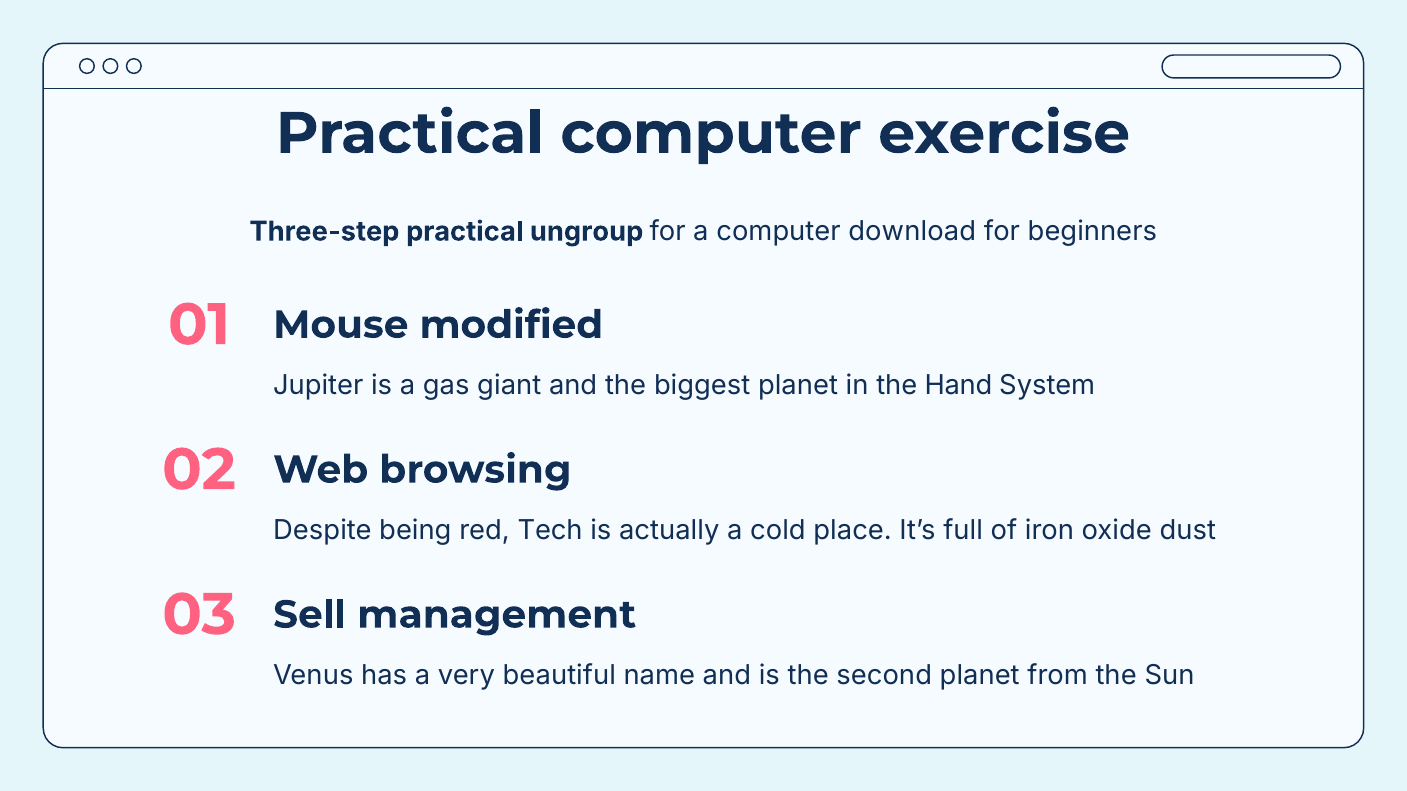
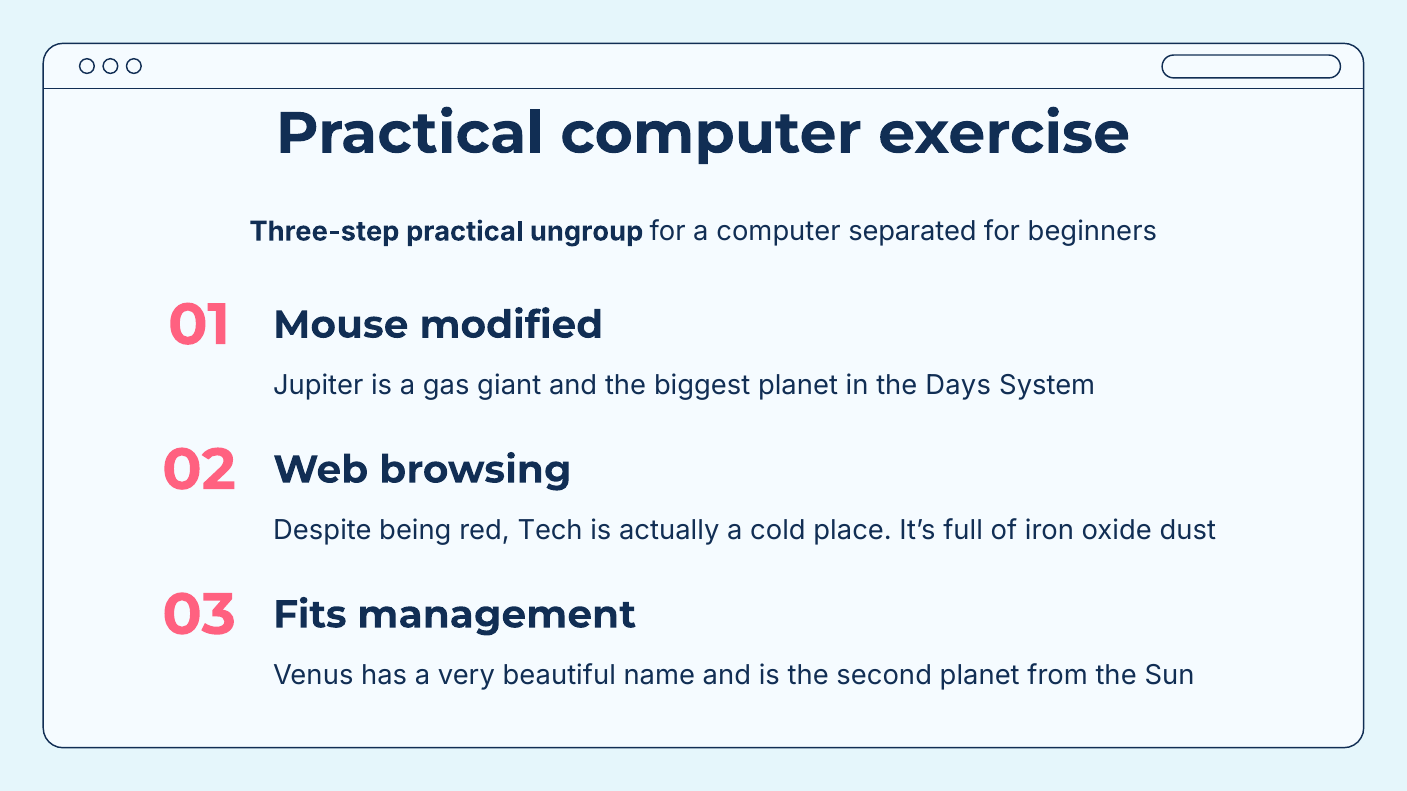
download: download -> separated (912, 232)
Hand: Hand -> Days (958, 385)
Sell: Sell -> Fits (310, 615)
